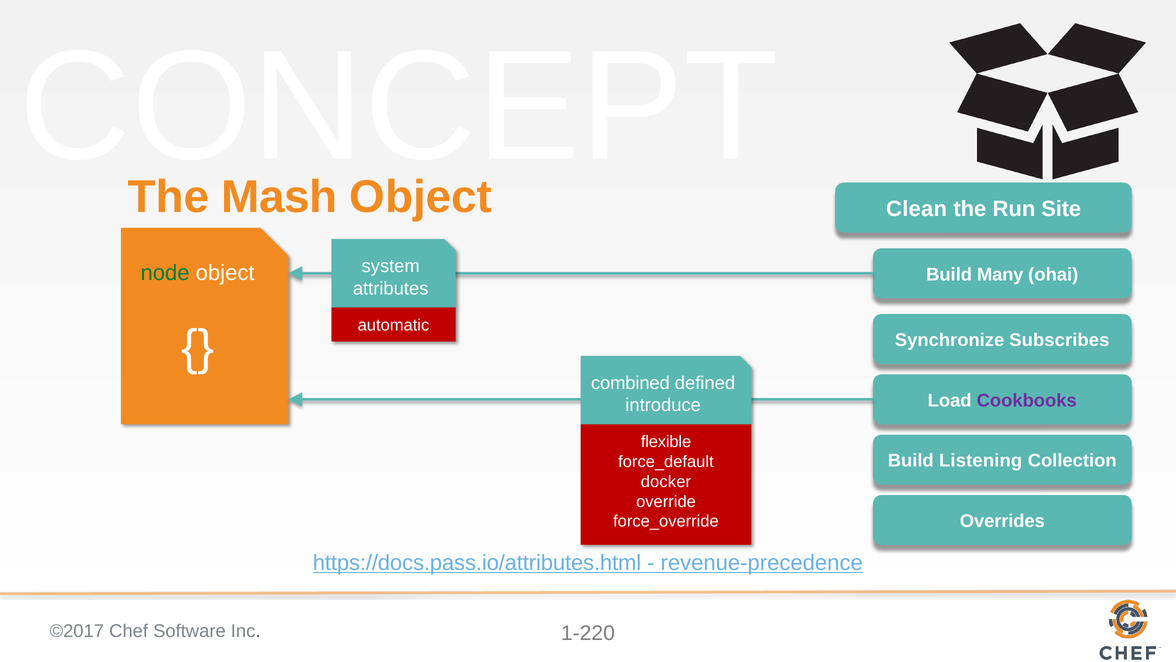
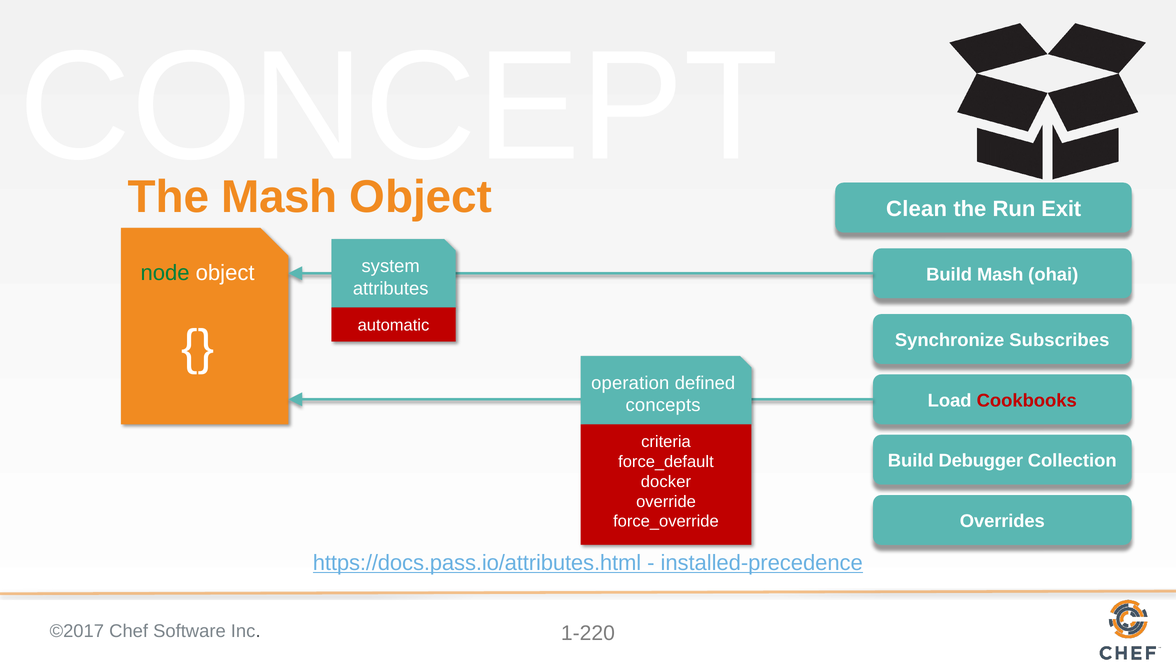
Site: Site -> Exit (1061, 209)
Build Many: Many -> Mash (1000, 274)
combined: combined -> operation (630, 383)
Cookbooks colour: purple -> red (1027, 400)
introduce: introduce -> concepts (663, 405)
flexible: flexible -> criteria (666, 442)
Listening: Listening -> Debugger (981, 461)
revenue-precedence: revenue-precedence -> installed-precedence (762, 563)
